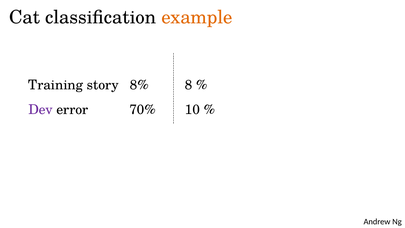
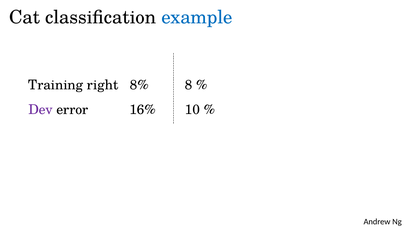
example colour: orange -> blue (197, 18)
story: story -> right (103, 85)
70%: 70% -> 16% (143, 110)
